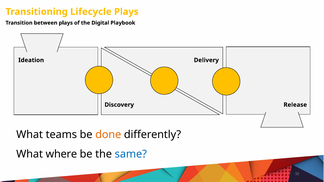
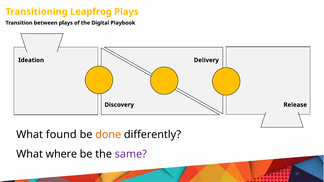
Lifecycle: Lifecycle -> Leapfrog (91, 12)
teams: teams -> found (61, 135)
same colour: blue -> purple (131, 154)
